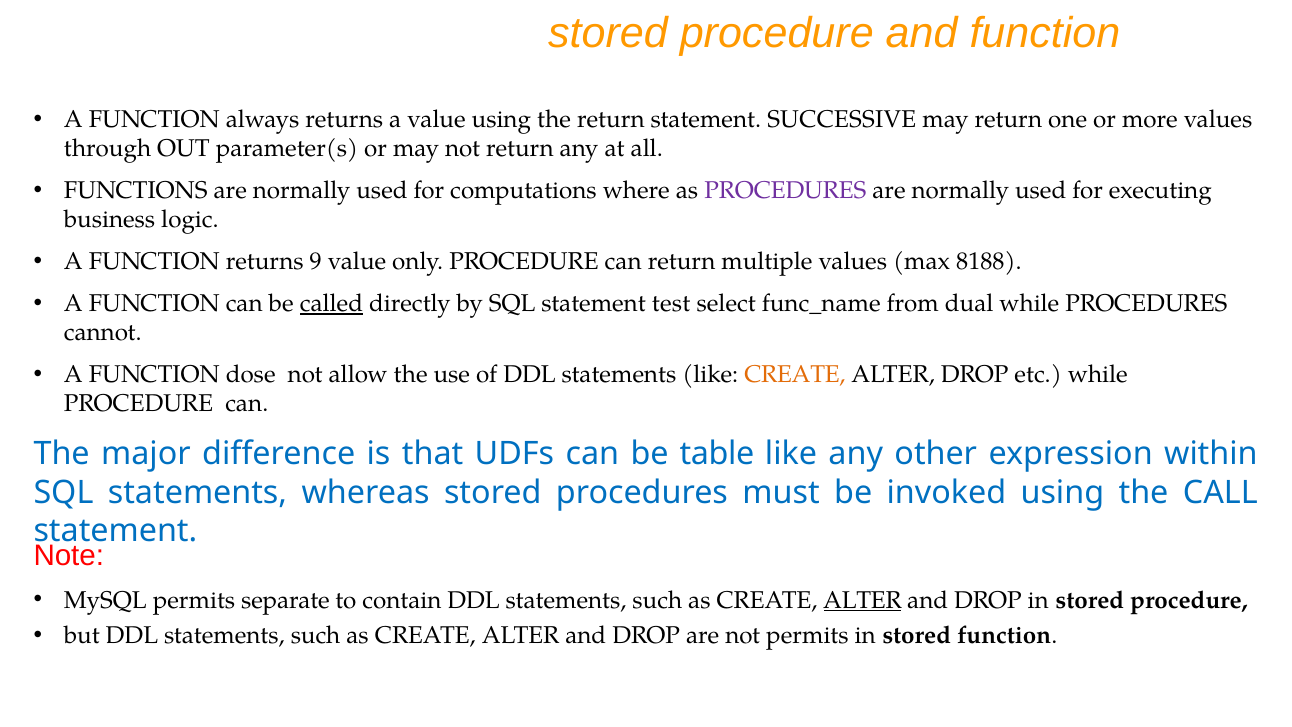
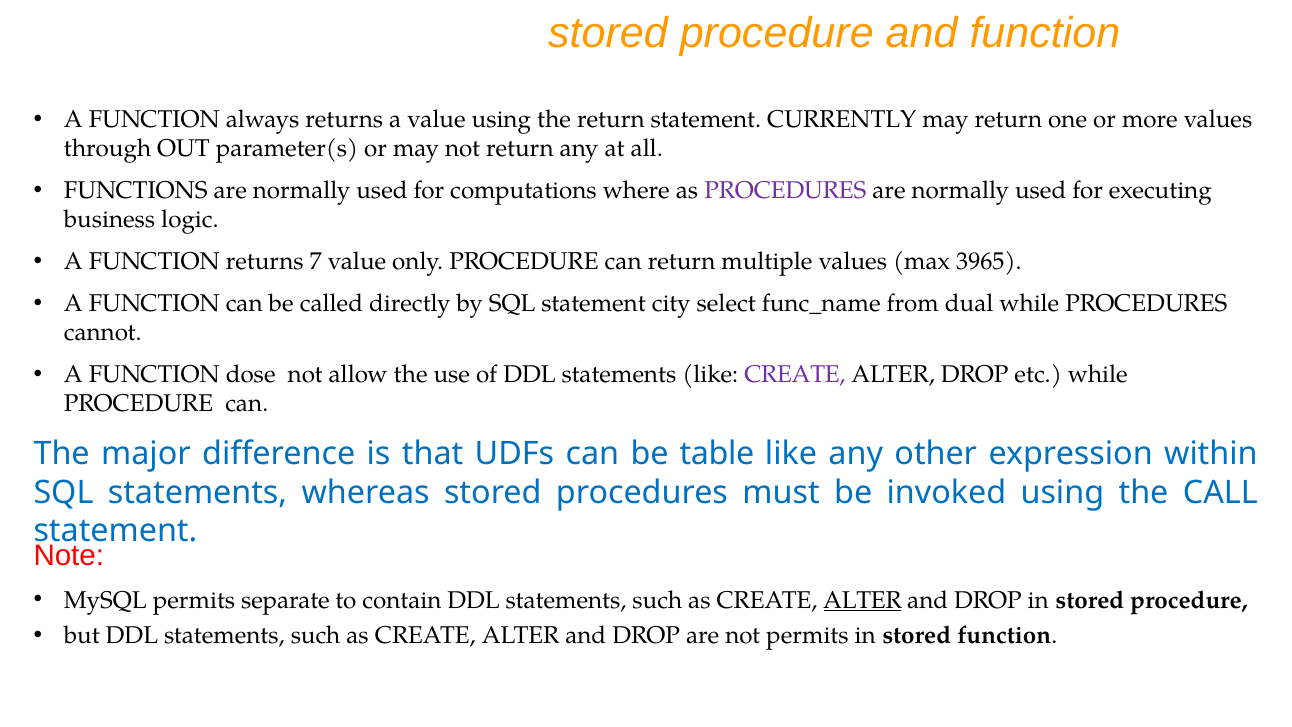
SUCCESSIVE: SUCCESSIVE -> CURRENTLY (842, 119)
9: 9 -> 7 (316, 261)
8188: 8188 -> 3965 (989, 261)
called underline: present -> none (331, 303)
test: test -> city (671, 303)
CREATE colour: orange -> purple (795, 374)
